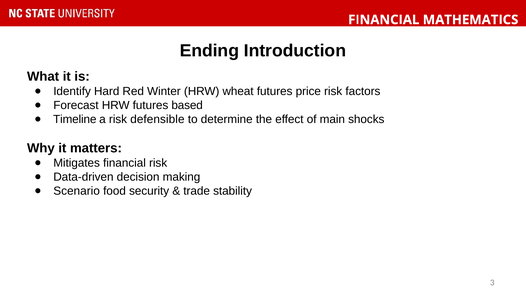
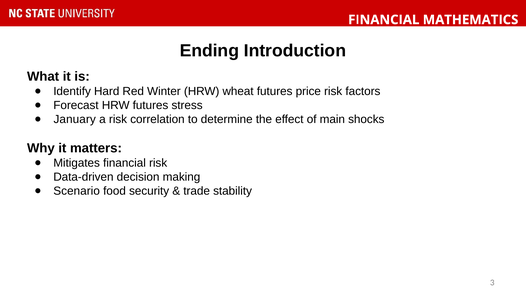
based: based -> stress (187, 105)
Timeline: Timeline -> January (75, 119)
defensible: defensible -> correlation (157, 119)
